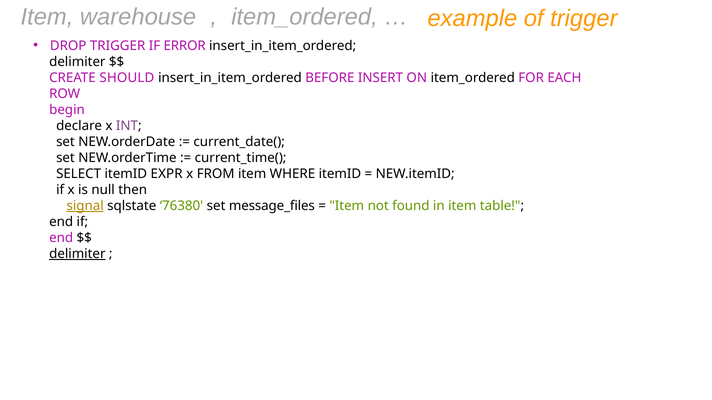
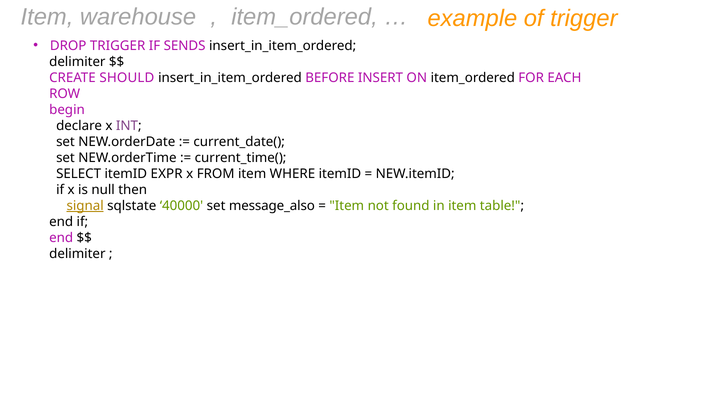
ERROR: ERROR -> SENDS (185, 46)
76380: 76380 -> 40000 (181, 206)
message_files: message_files -> message_also (272, 206)
delimiter underline: present -> none (77, 254)
